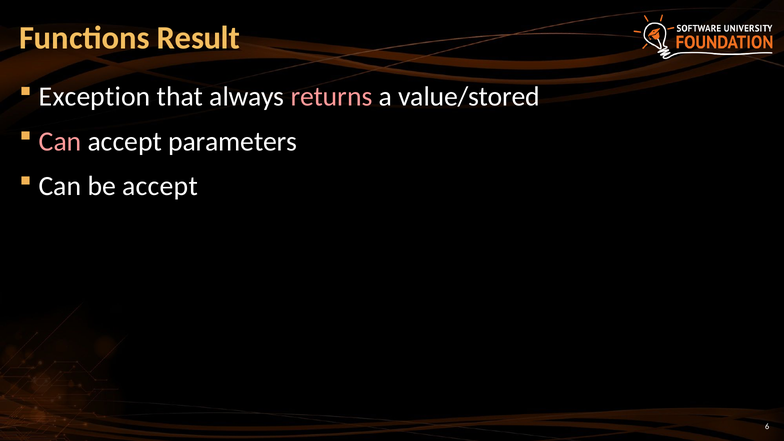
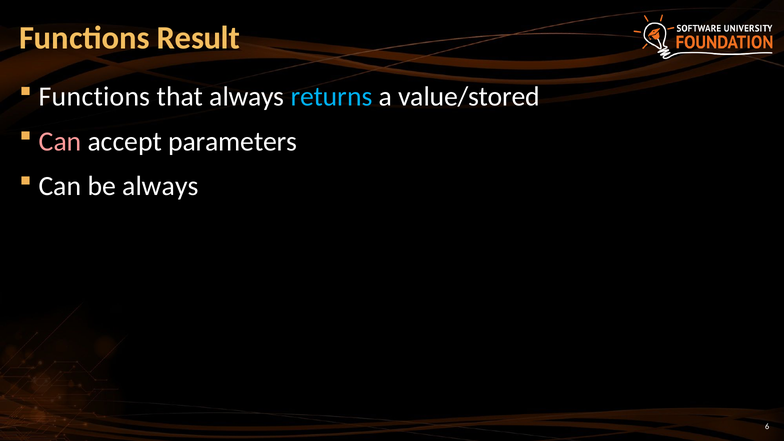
Exception: Exception -> Functions (95, 97)
returns colour: pink -> light blue (331, 97)
be accept: accept -> always (160, 186)
